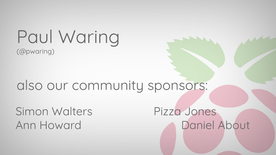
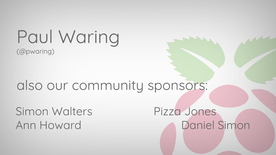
Daniel About: About -> Simon (234, 125)
